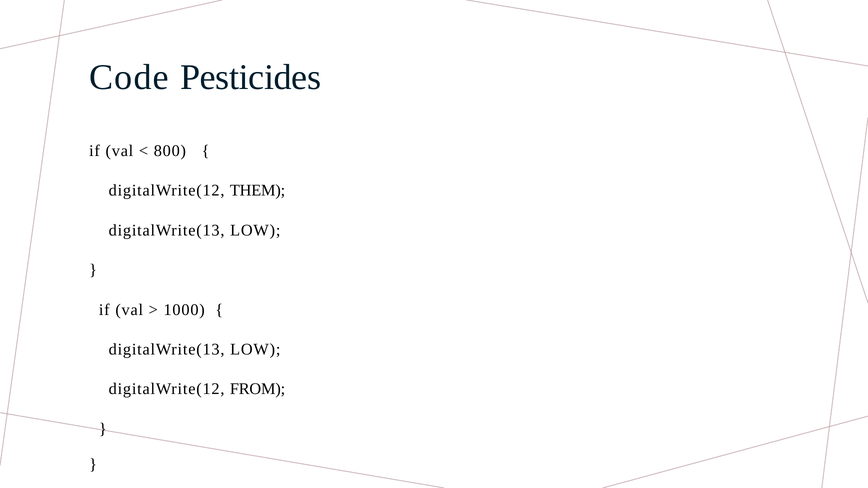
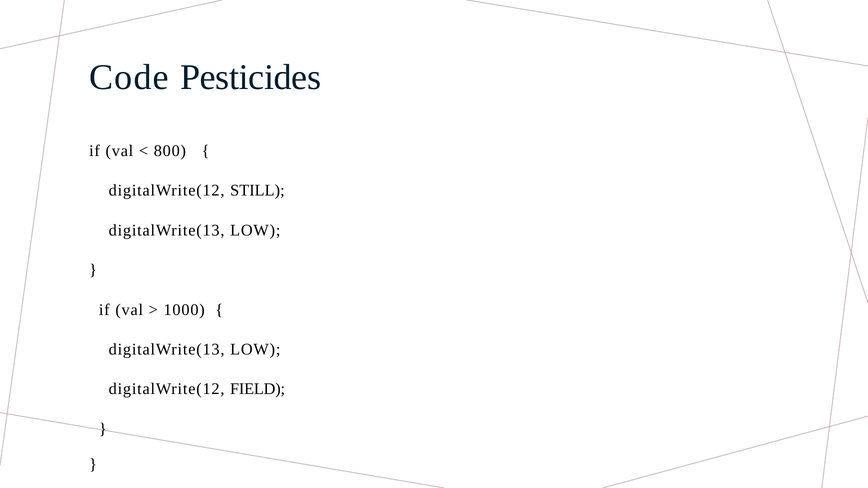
THEM: THEM -> STILL (257, 191)
FROM: FROM -> FIELD (258, 389)
